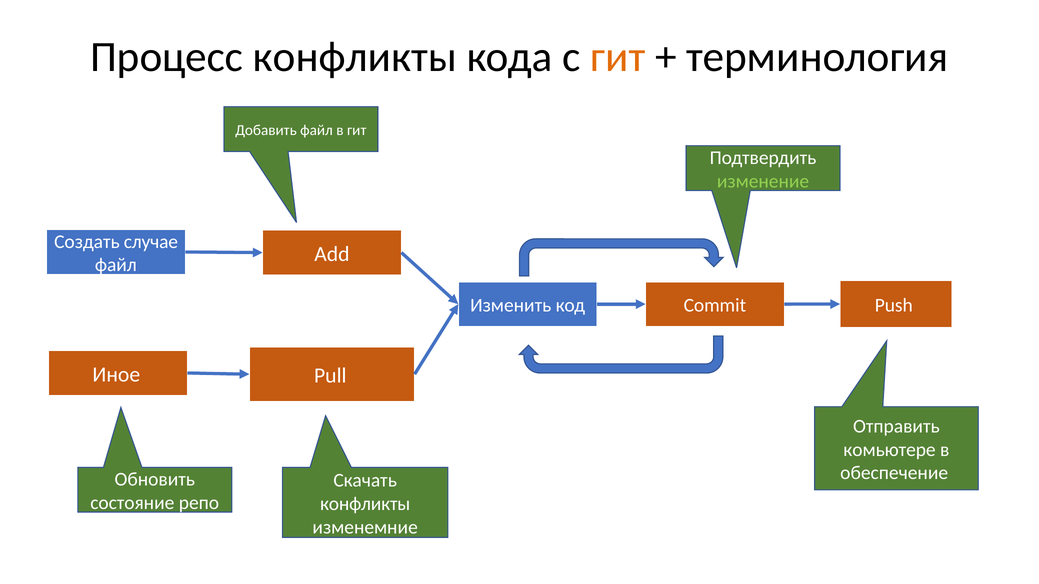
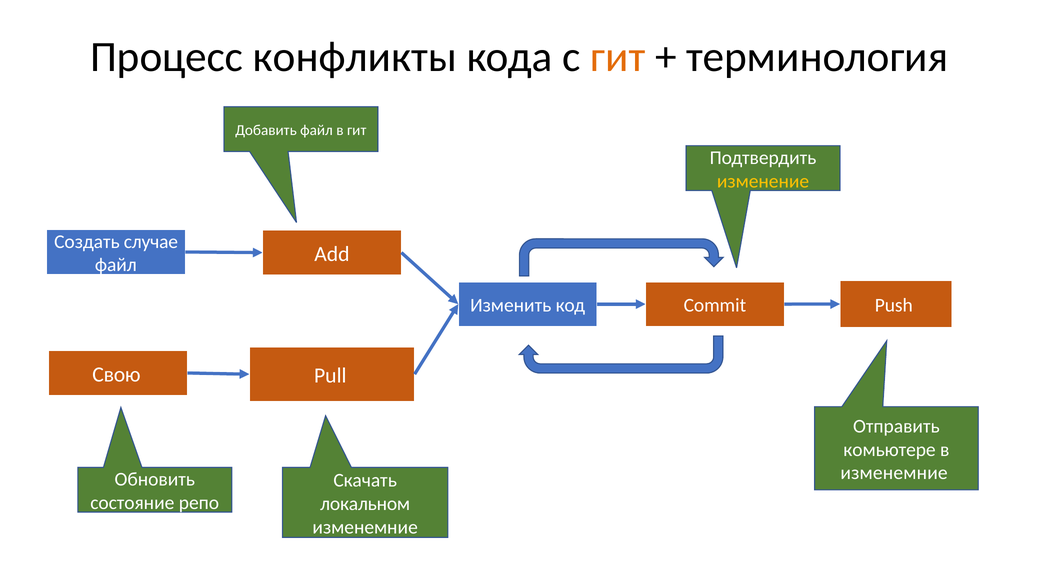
изменение colour: light green -> yellow (763, 181)
Иное: Иное -> Свою (116, 375)
обеспечение: обеспечение -> изменемние (894, 473)
конфликты: конфликты -> локальном (365, 504)
